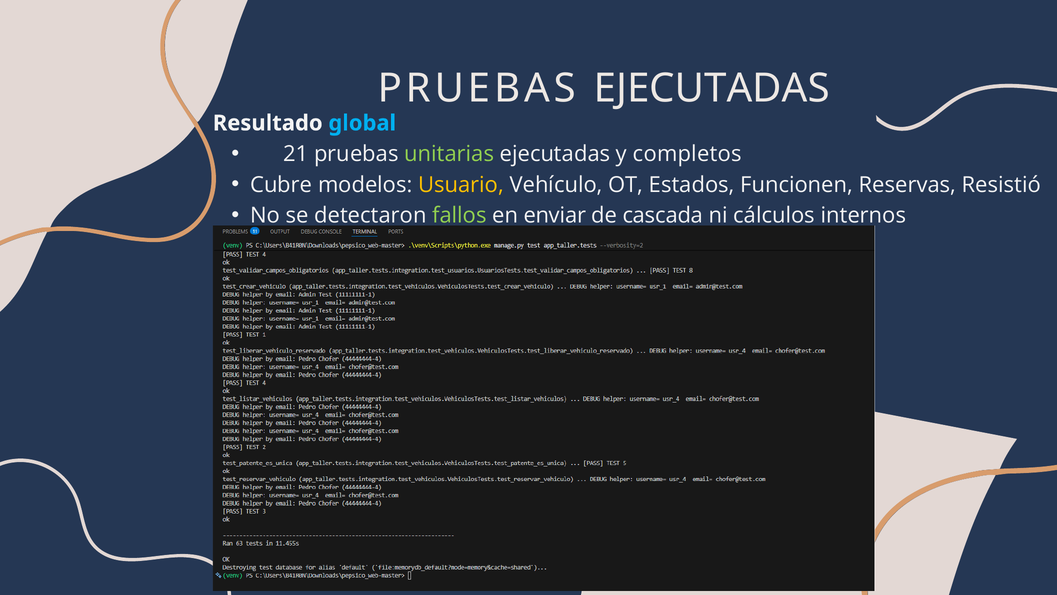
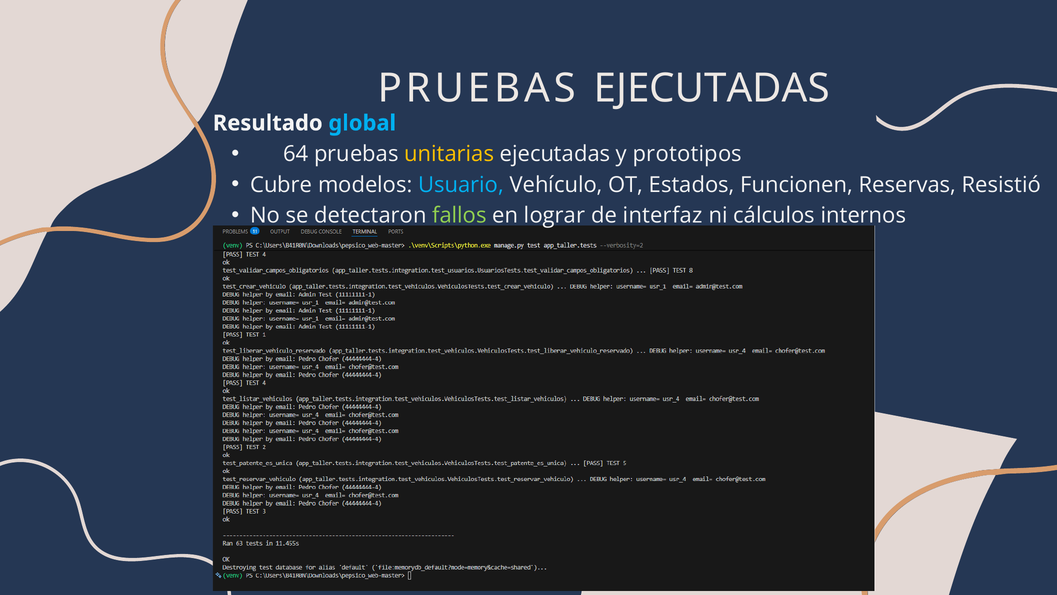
21: 21 -> 64 (296, 154)
unitarias colour: light green -> yellow (449, 154)
completos: completos -> prototipos (687, 154)
Usuario colour: yellow -> light blue (461, 185)
enviar: enviar -> lograr (555, 216)
cascada: cascada -> interfaz (663, 216)
